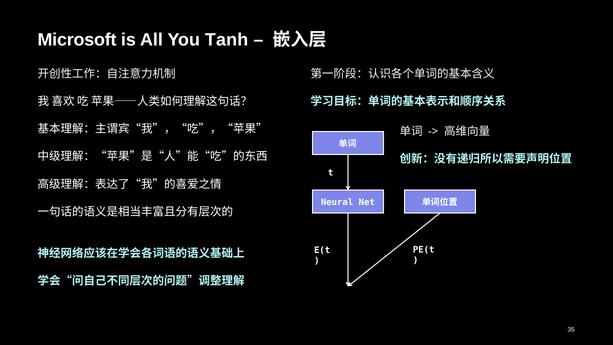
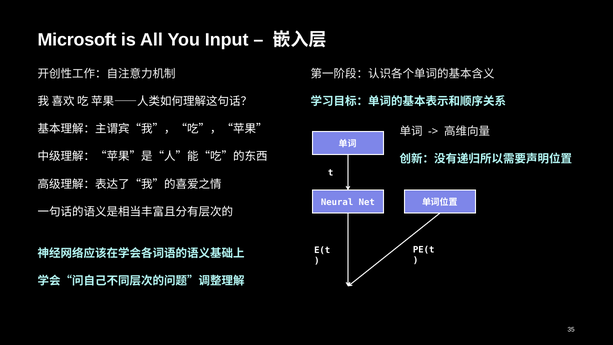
Tanh: Tanh -> Input (227, 40)
